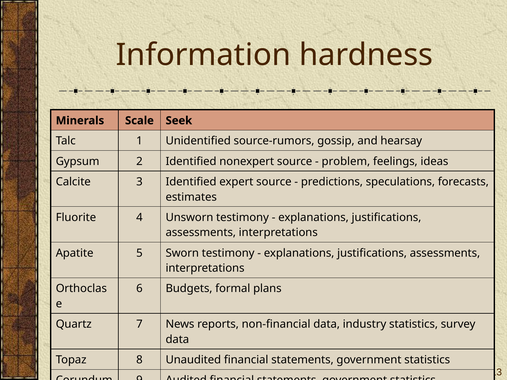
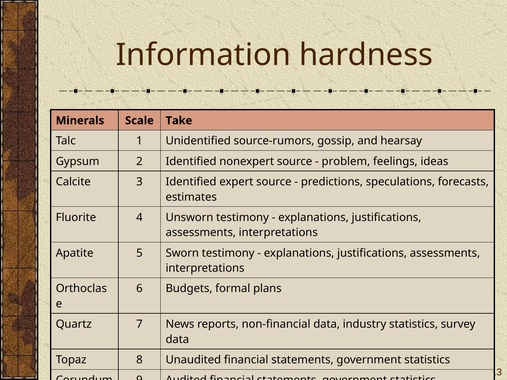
Seek: Seek -> Take (179, 121)
